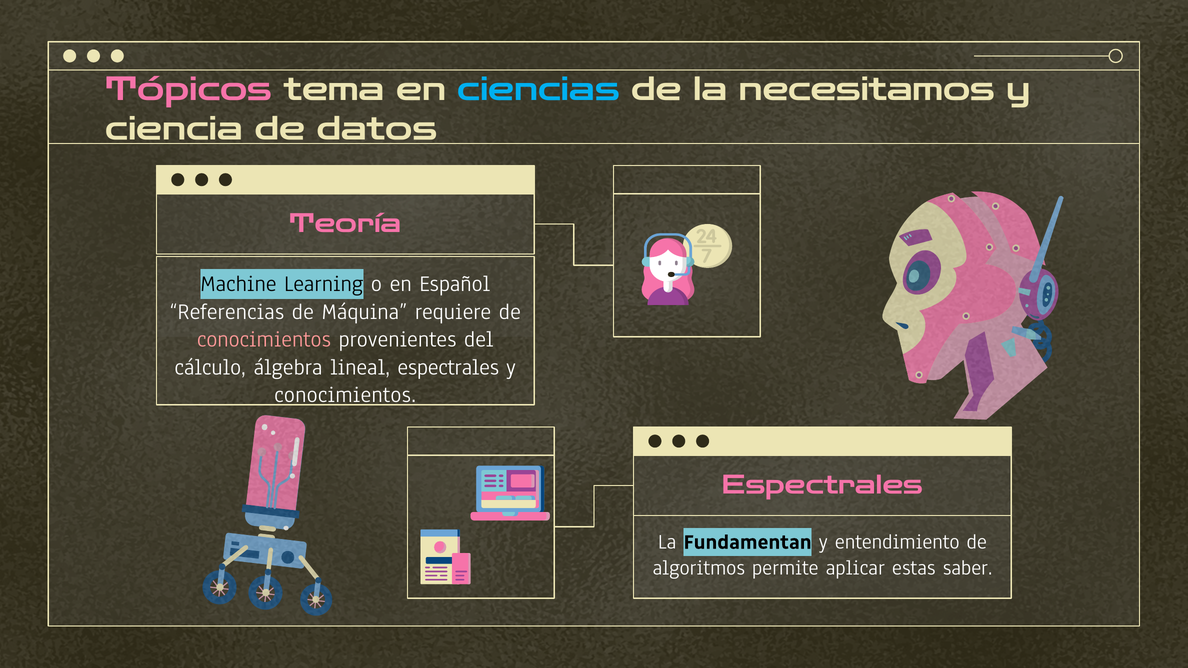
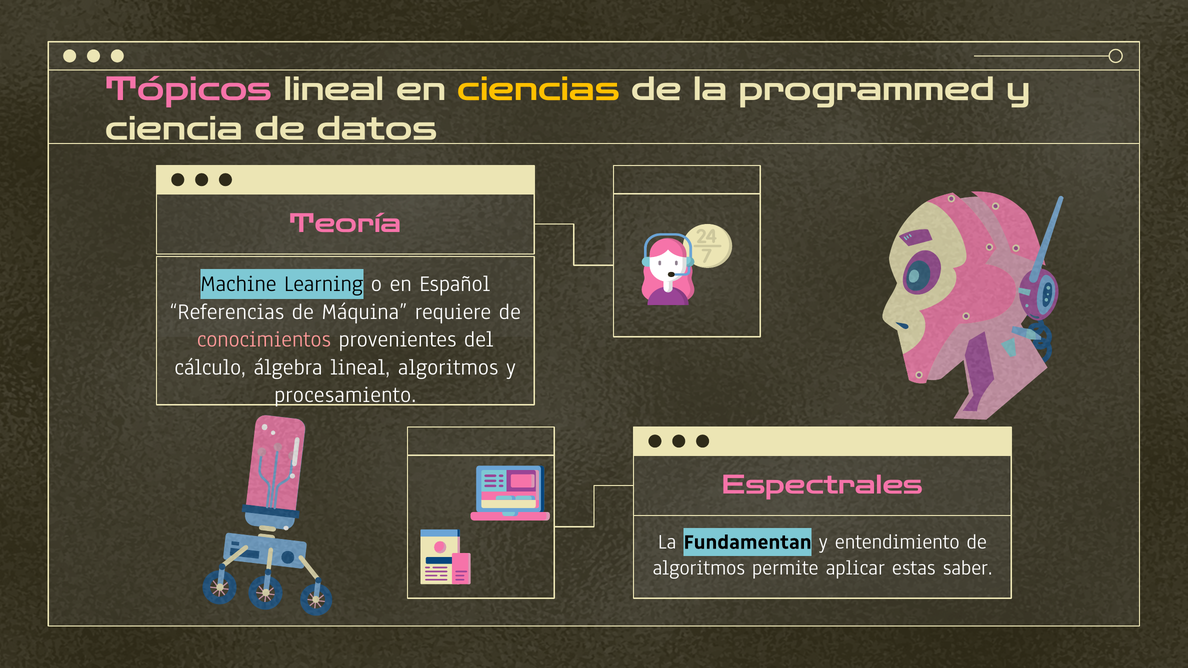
Tópicos tema: tema -> lineal (334, 89)
ciencias colour: light blue -> yellow (539, 89)
necesitamos: necesitamos -> programmed (867, 89)
lineal espectrales: espectrales -> algoritmos (448, 367)
conocimientos: conocimientos -> procesamiento (345, 395)
